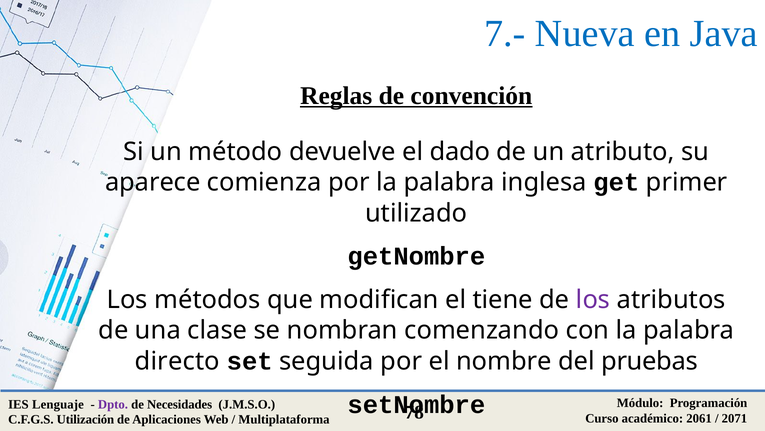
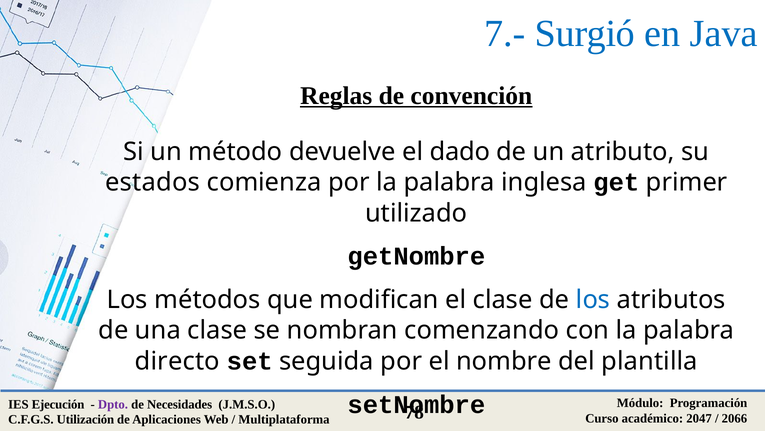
Nueva: Nueva -> Surgió (585, 34)
aparece: aparece -> estados (153, 182)
el tiene: tiene -> clase (503, 299)
los colour: purple -> blue (593, 299)
pruebas: pruebas -> plantilla (649, 361)
Lenguaje: Lenguaje -> Ejecución (58, 404)
2061: 2061 -> 2047 (699, 418)
2071: 2071 -> 2066 (734, 418)
